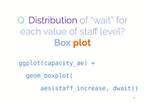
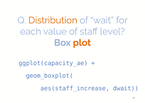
Distribution colour: purple -> orange (53, 20)
